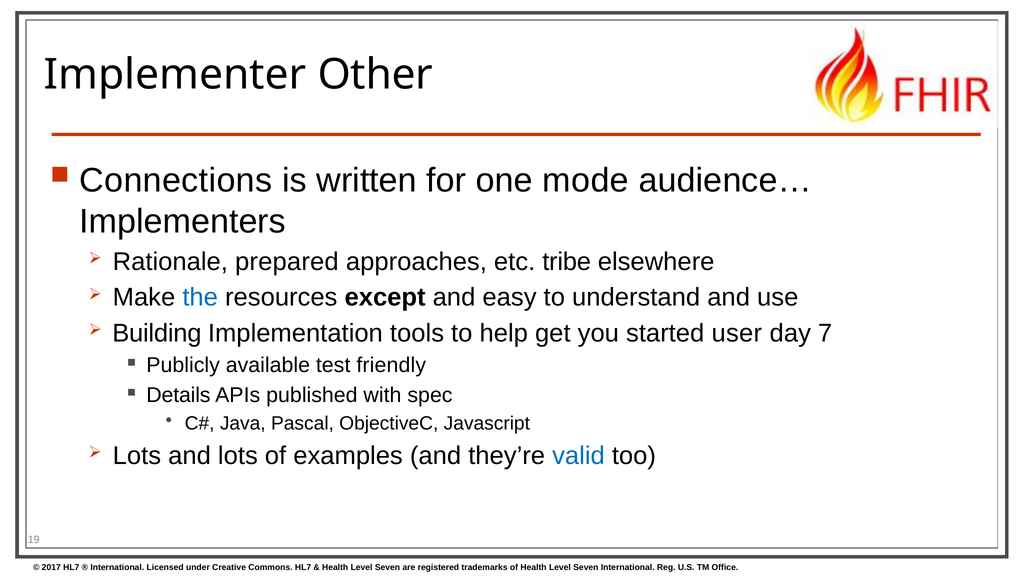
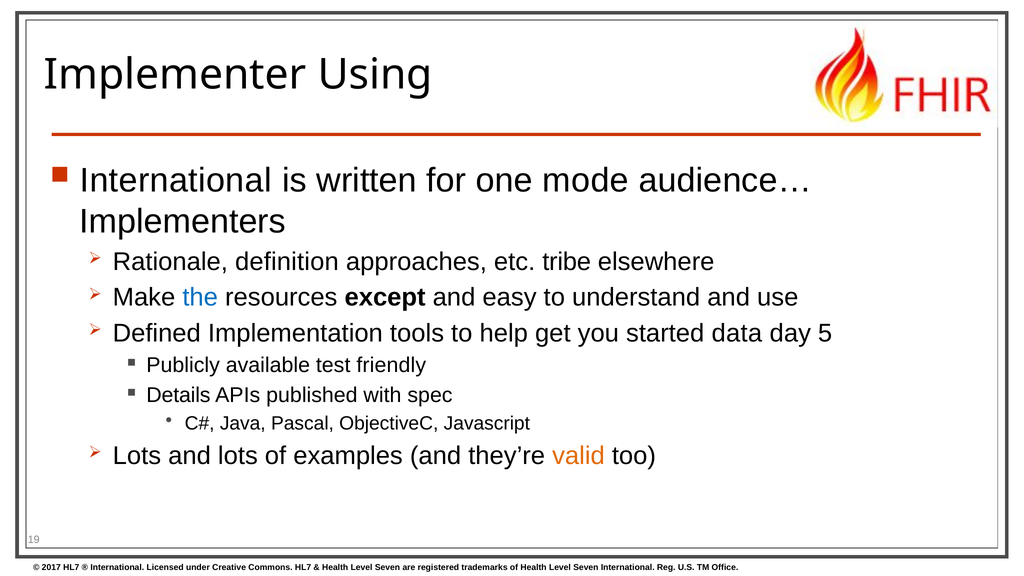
Other: Other -> Using (375, 75)
Connections: Connections -> International (176, 180)
prepared: prepared -> definition (287, 262)
Building: Building -> Defined (157, 333)
user: user -> data (737, 333)
7: 7 -> 5 (825, 333)
valid colour: blue -> orange (579, 456)
